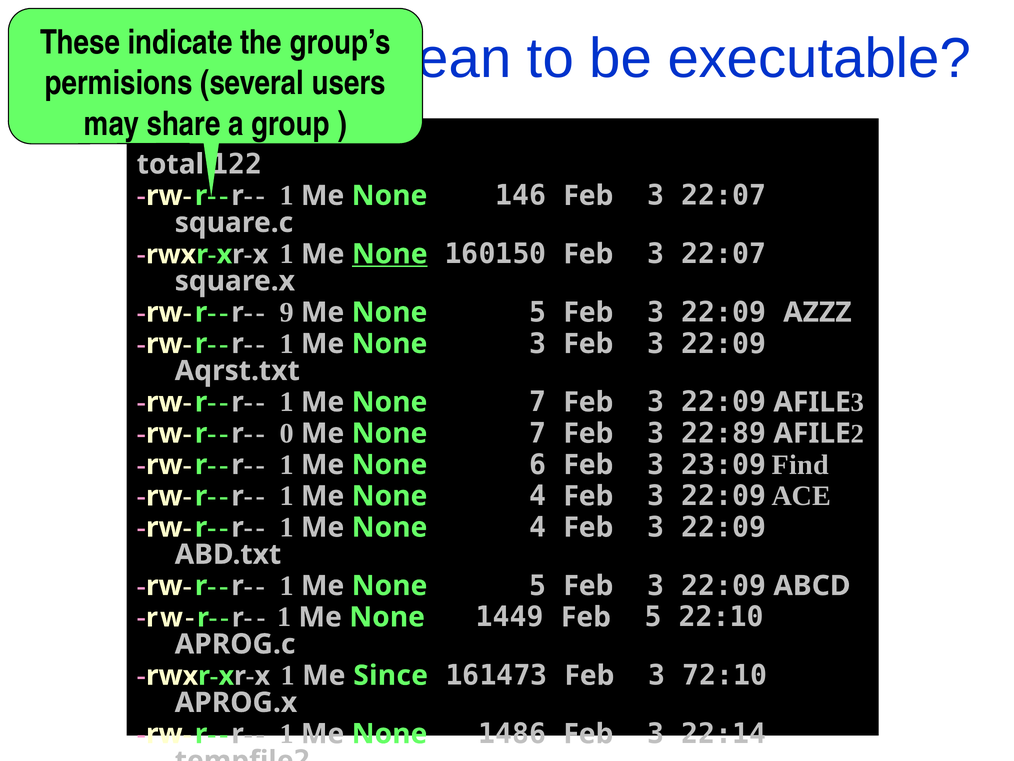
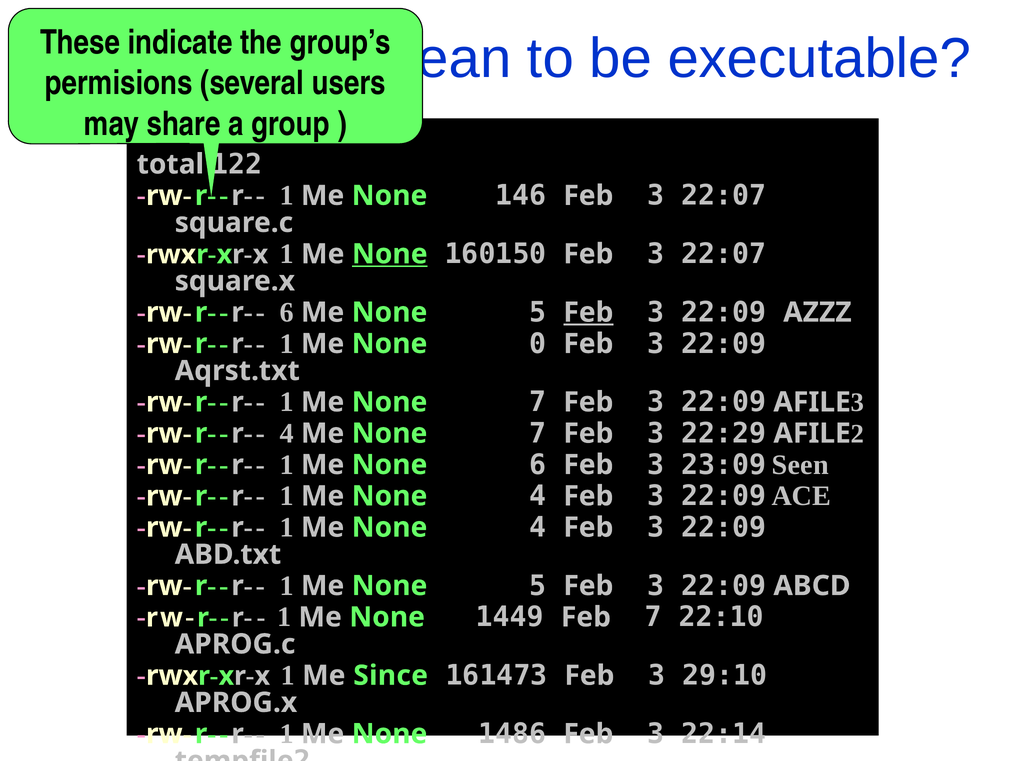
9: 9 -> 6 (287, 312)
Feb underline: none -> present (588, 312)
None 3: 3 -> 0 (538, 343)
0: 0 -> 4 (287, 433)
22:89: 22:89 -> 22:29 (724, 433)
Find: Find -> Seen (800, 464)
Feb 5: 5 -> 7 (653, 617)
72:10: 72:10 -> 29:10 (725, 675)
